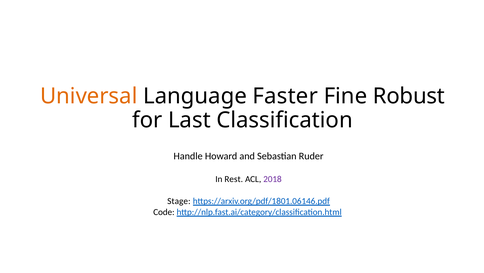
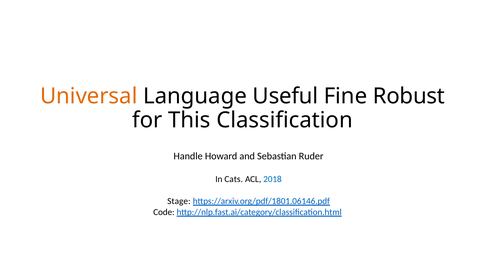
Faster: Faster -> Useful (285, 96)
Last: Last -> This (189, 120)
Rest: Rest -> Cats (234, 179)
2018 colour: purple -> blue (272, 179)
